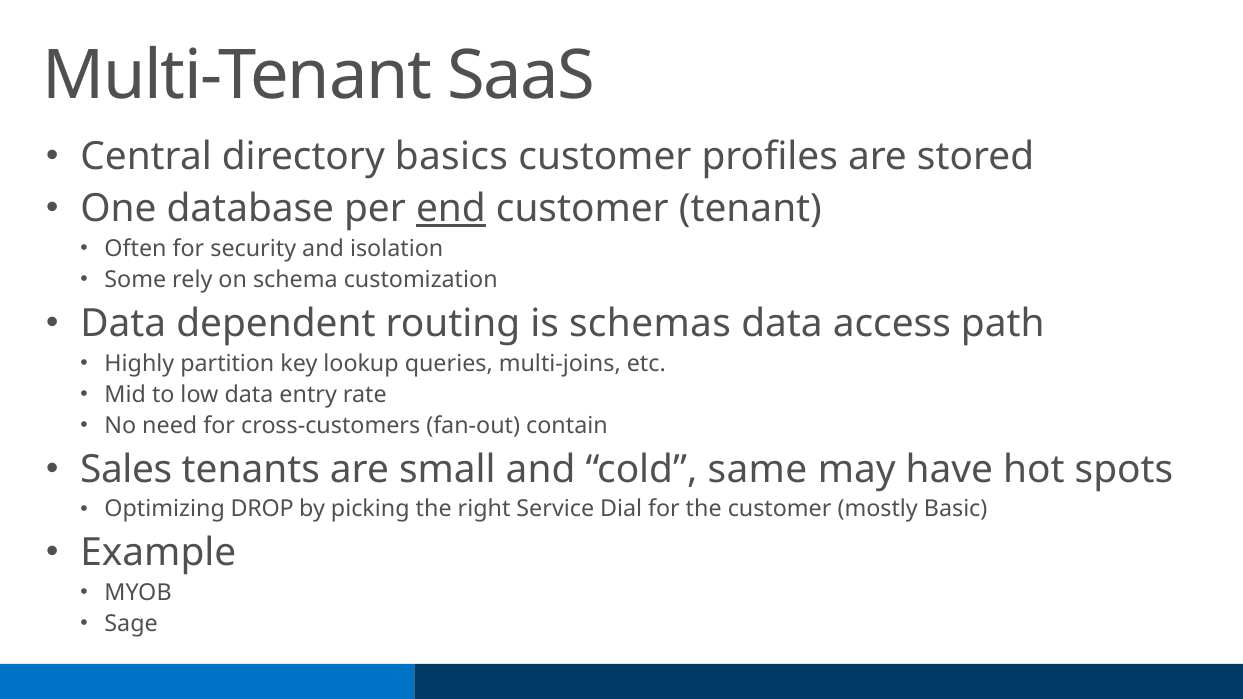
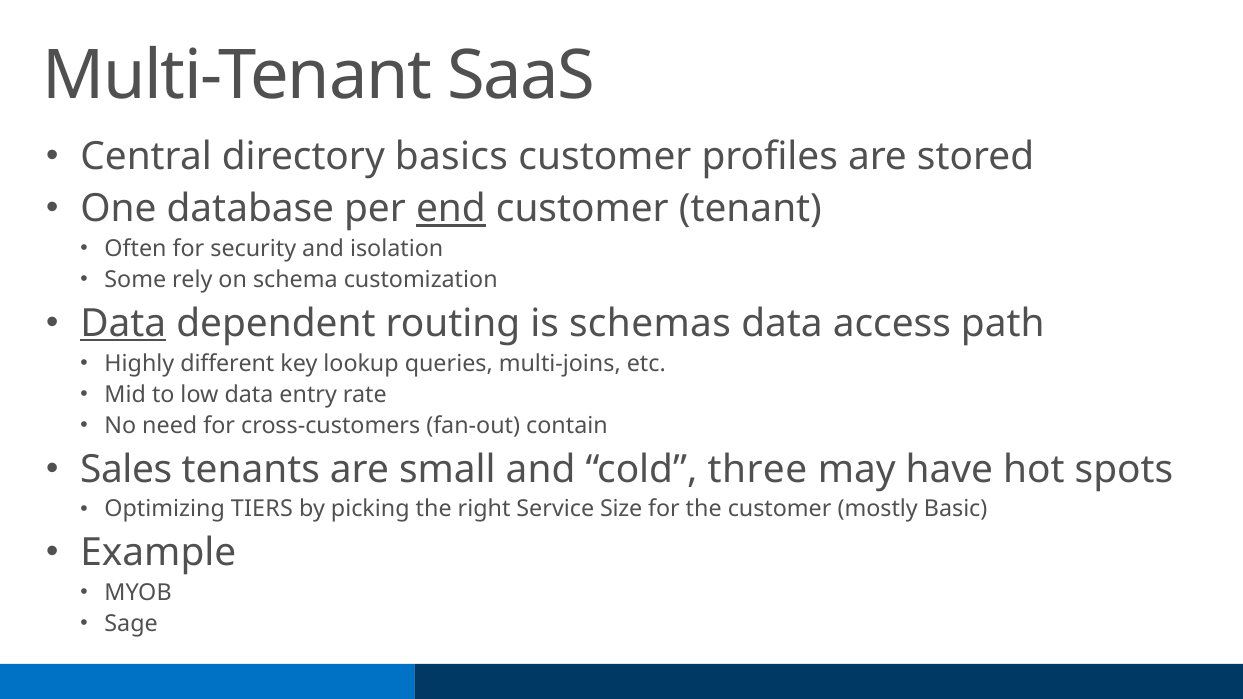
Data underline: none -> present (123, 324)
partition: partition -> different (227, 363)
same: same -> three (757, 470)
DROP: DROP -> TIERS (262, 509)
Dial: Dial -> Size (621, 509)
